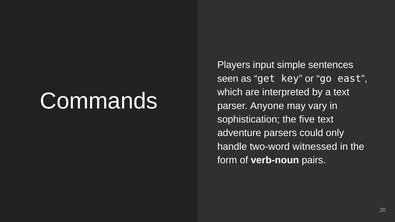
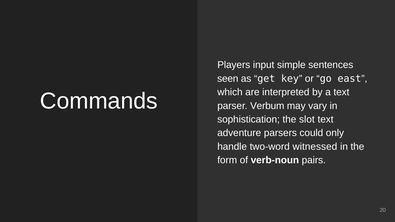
Anyone: Anyone -> Verbum (267, 106)
five: five -> slot (307, 119)
